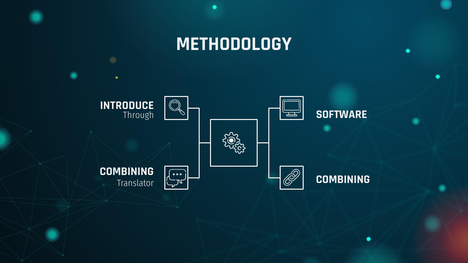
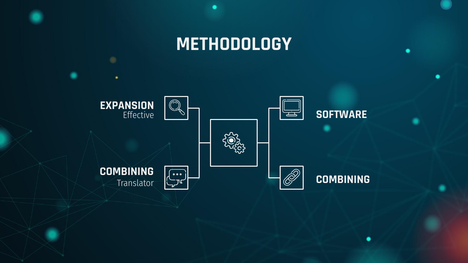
INTRODUCE: INTRODUCE -> EXPANSION (127, 105)
Through: Through -> Effective (139, 115)
